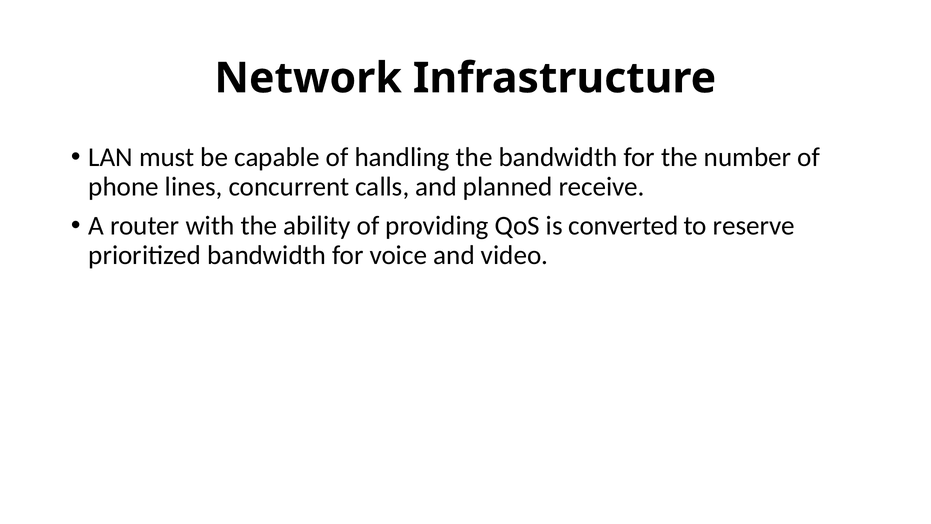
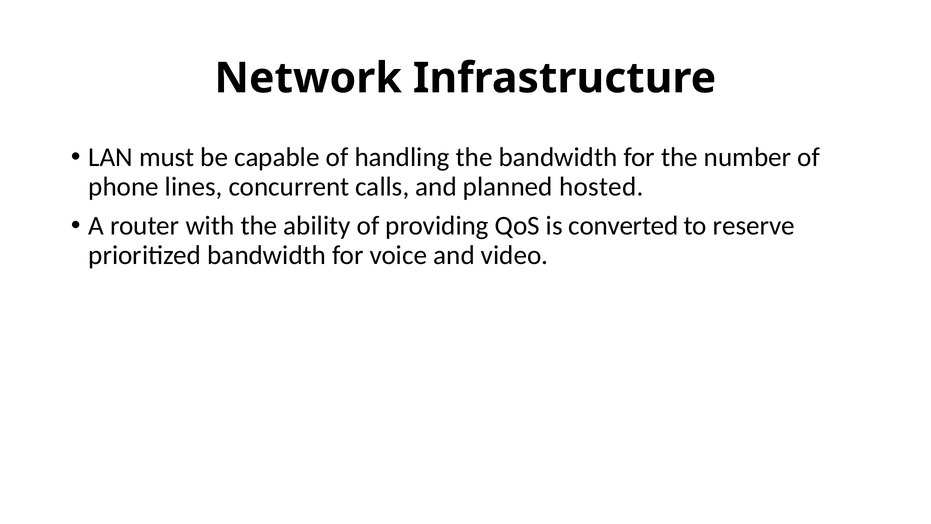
receive: receive -> hosted (601, 187)
